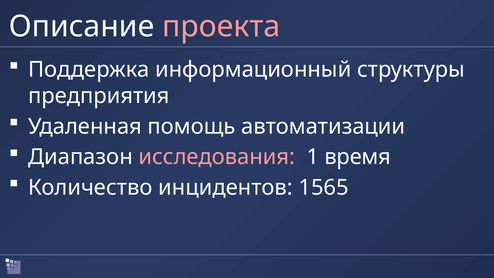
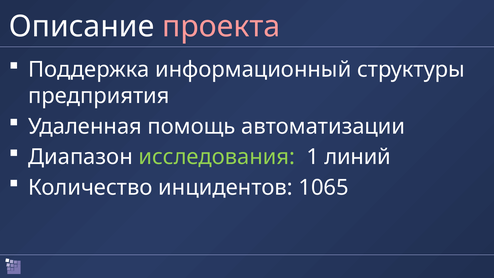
исследования colour: pink -> light green (217, 157)
время: время -> линий (358, 157)
1565: 1565 -> 1065 (324, 187)
